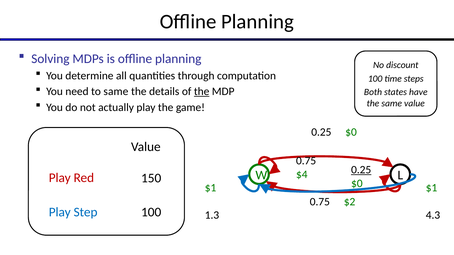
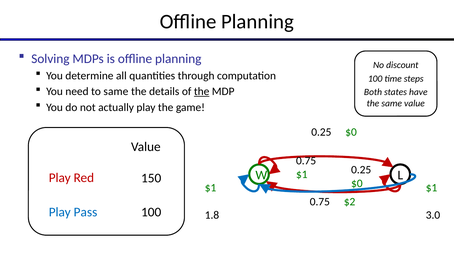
0.25 underline: present -> none (361, 170)
$4: $4 -> $1 (302, 175)
Step: Step -> Pass (85, 212)
1.3: 1.3 -> 1.8 (212, 215)
4.3: 4.3 -> 3.0 (433, 215)
